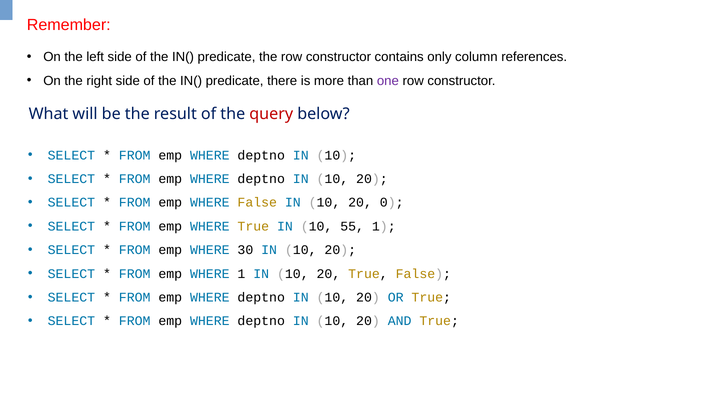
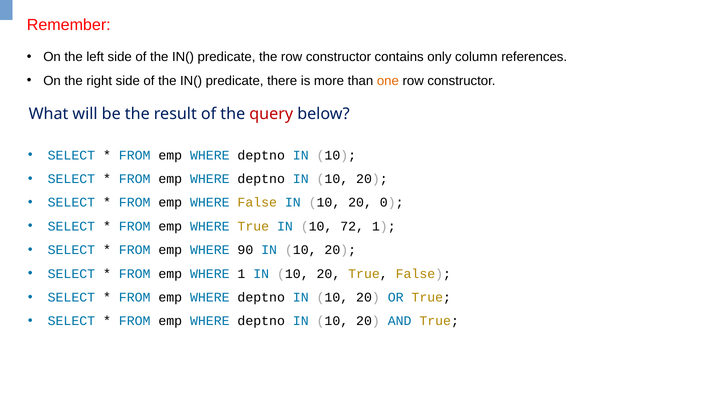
one colour: purple -> orange (388, 81)
55: 55 -> 72 (352, 227)
30: 30 -> 90 (245, 250)
